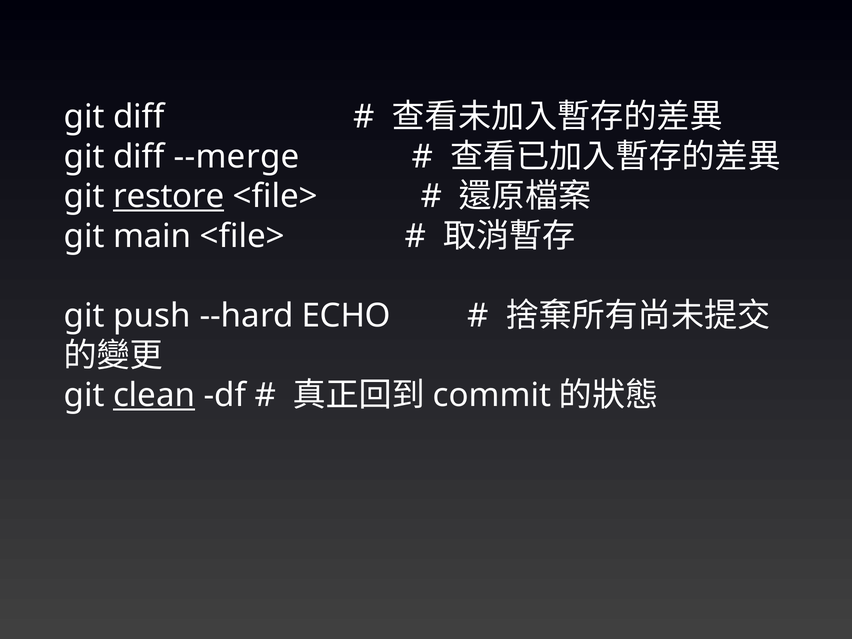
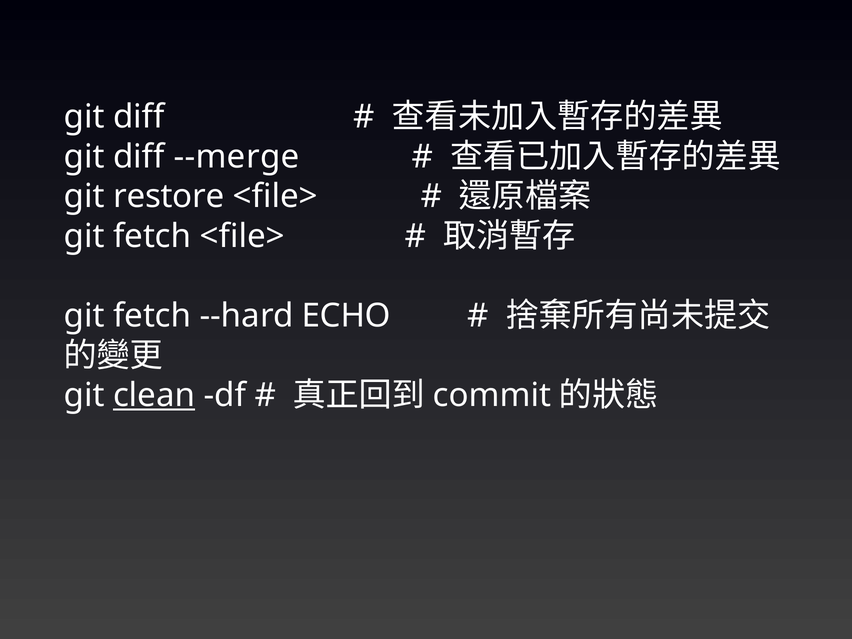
restore underline: present -> none (169, 196)
main: main -> fetch (152, 236)
push: push -> fetch (152, 316)
